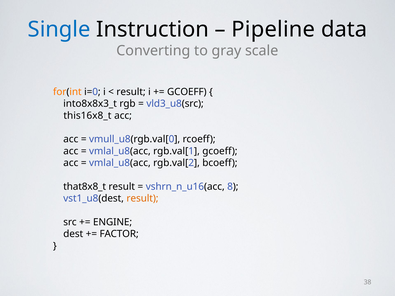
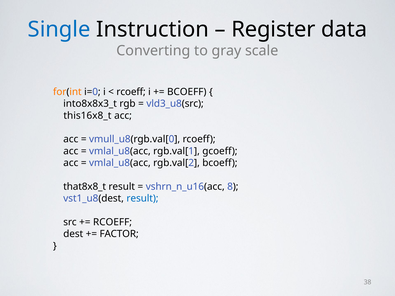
Pipeline: Pipeline -> Register (273, 30)
result: result -> rcoeff (131, 92)
GCOEFF: GCOEFF -> BCOEFF (187, 92)
result colour: orange -> blue (142, 199)
ENGINE: ENGINE -> RCOEFF (113, 222)
